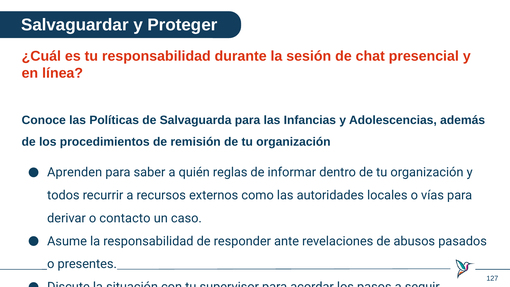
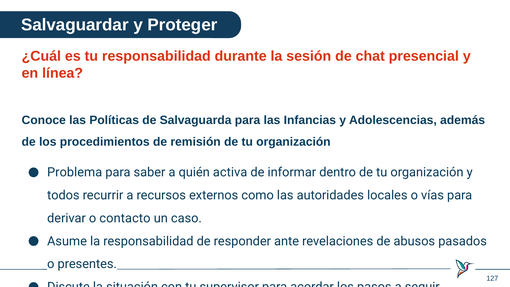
Aprenden: Aprenden -> Problema (75, 172)
reglas: reglas -> activa (230, 172)
